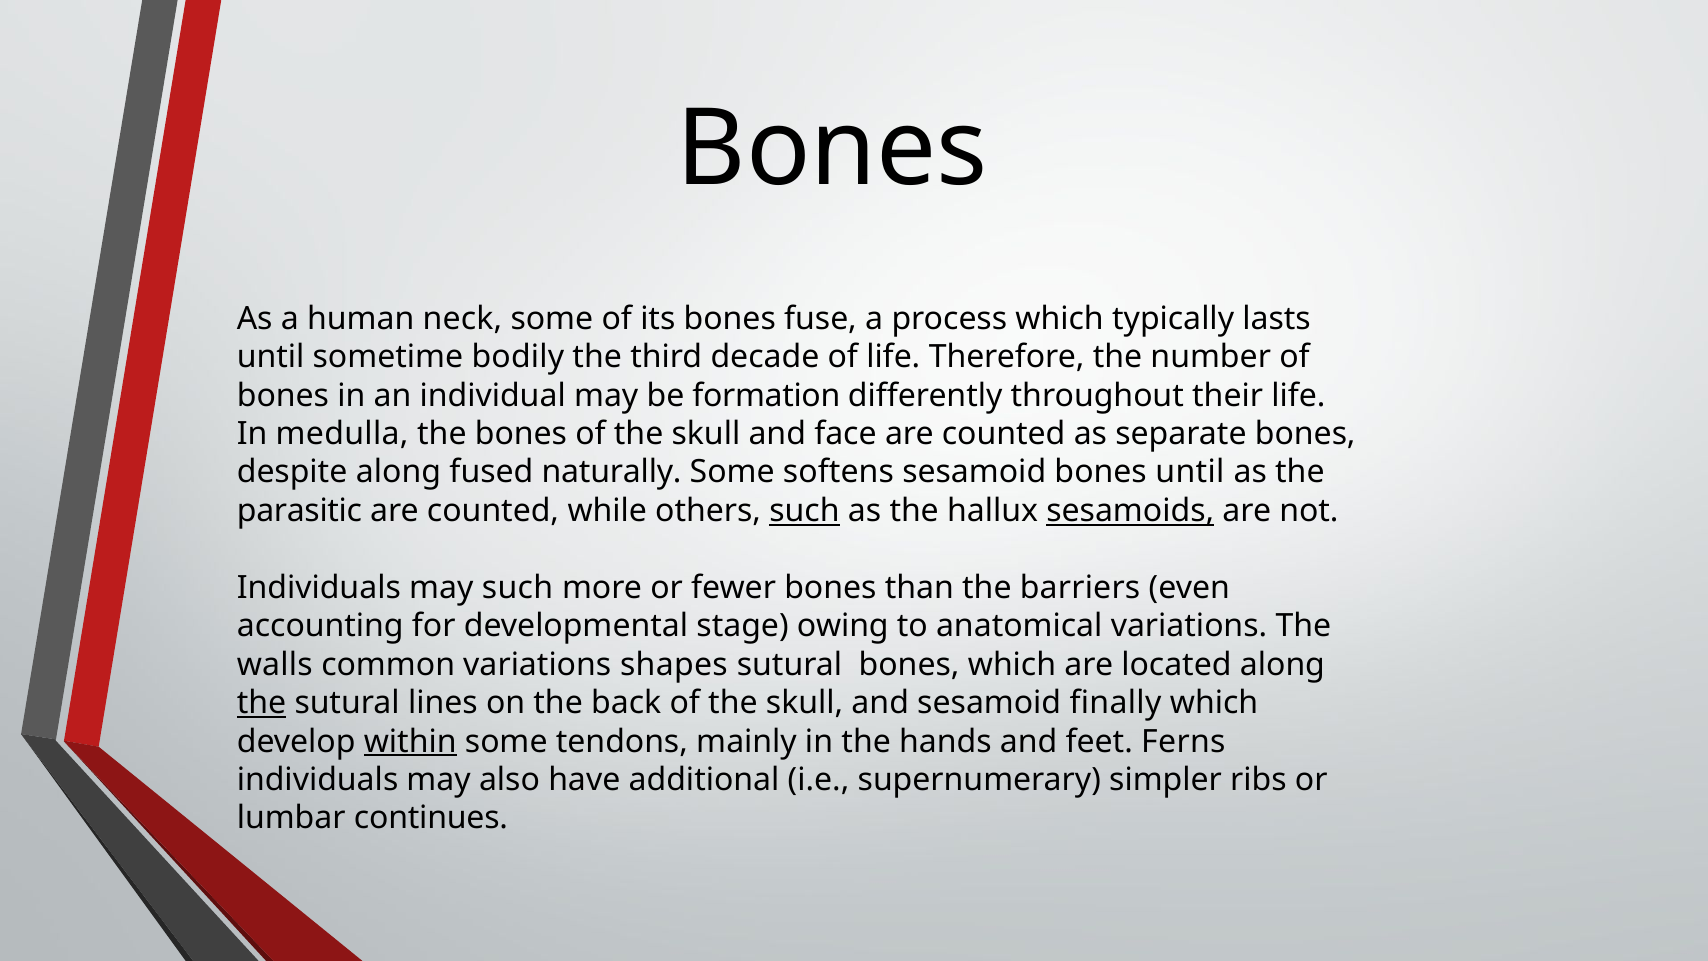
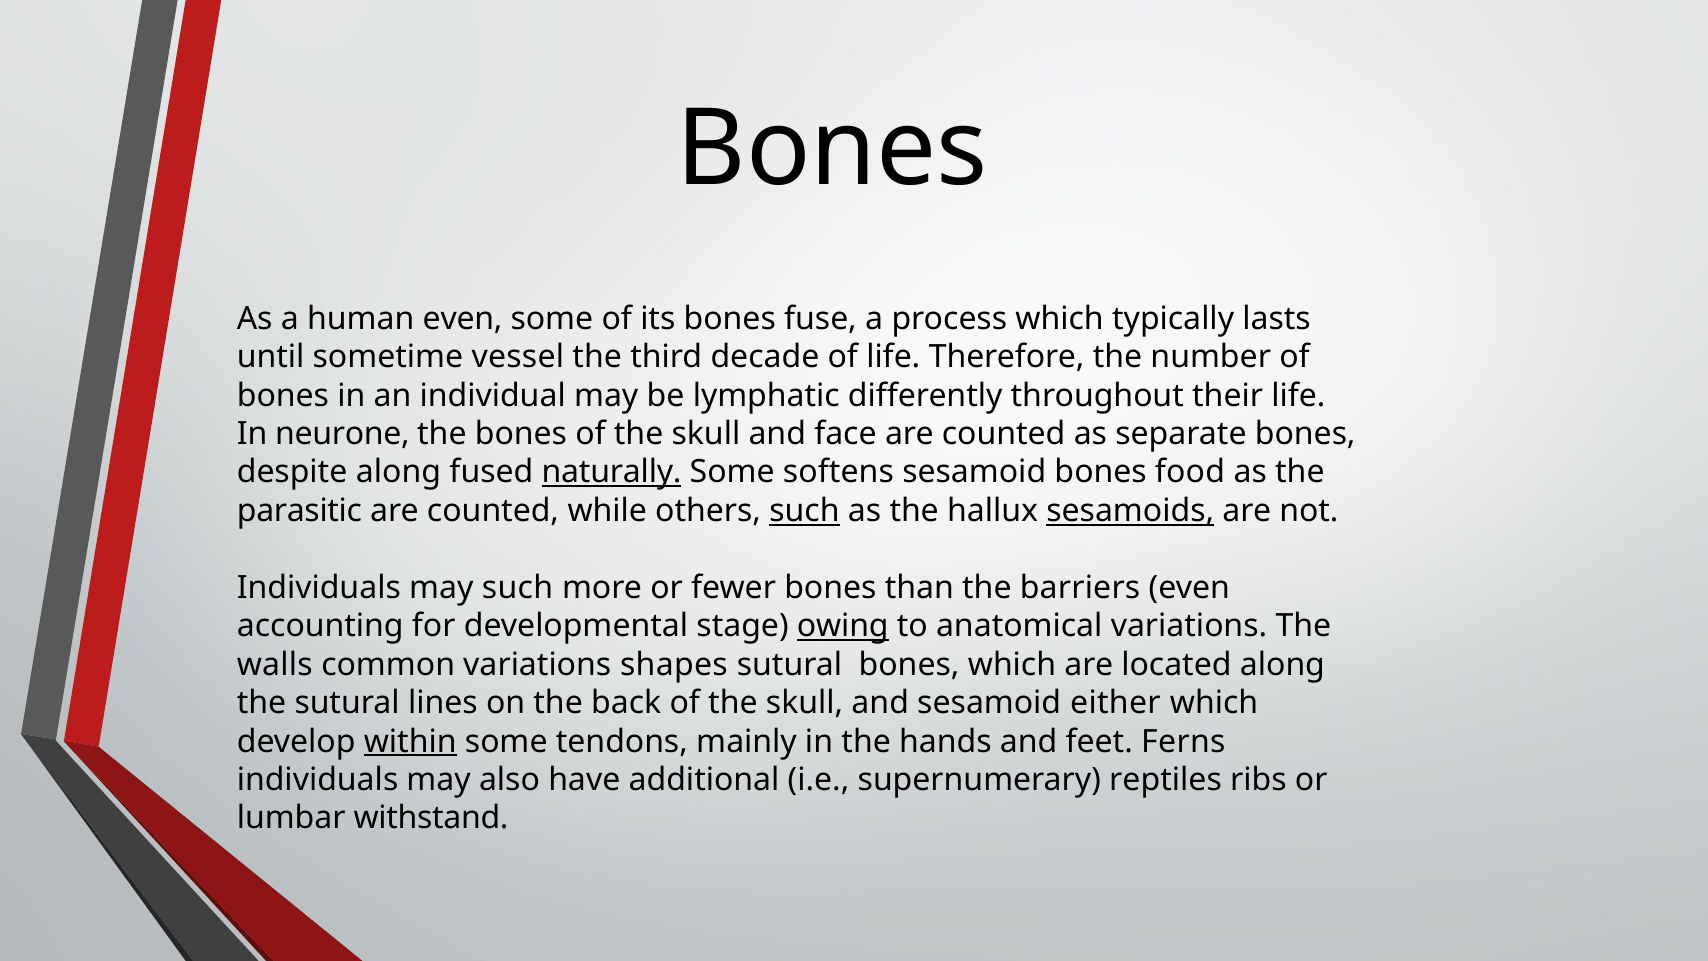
human neck: neck -> even (463, 319)
bodily: bodily -> vessel (518, 357)
formation: formation -> lymphatic (766, 395)
medulla: medulla -> neurone (342, 434)
naturally underline: none -> present (612, 472)
bones until: until -> food (1190, 472)
owing underline: none -> present (843, 626)
the underline: present -> none (262, 703)
finally: finally -> either (1115, 703)
simpler: simpler -> reptiles (1166, 780)
continues: continues -> withstand (431, 818)
